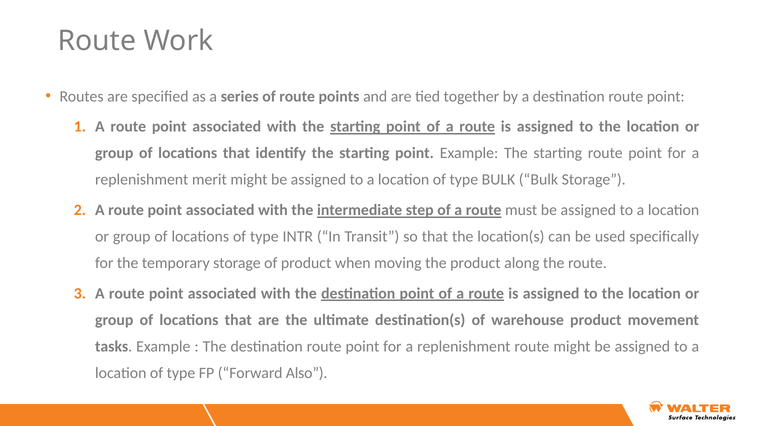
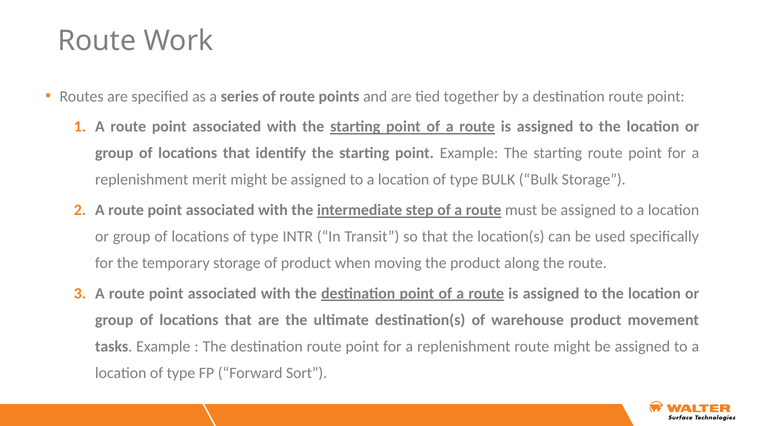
Also: Also -> Sort (307, 373)
